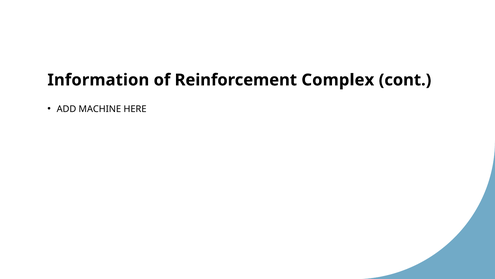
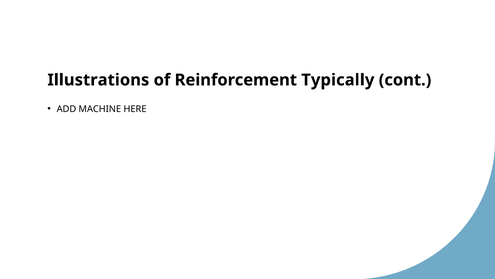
Information: Information -> Illustrations (98, 80)
Complex: Complex -> Typically (338, 80)
